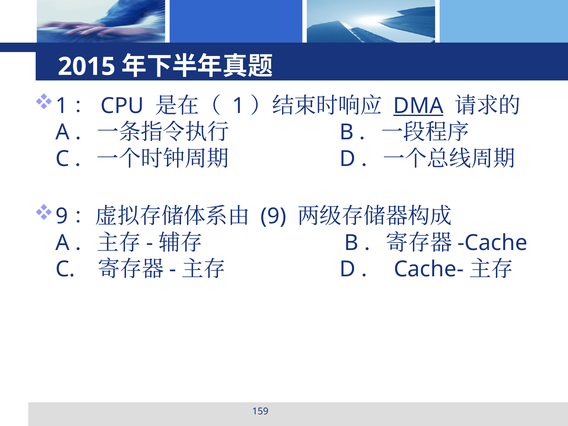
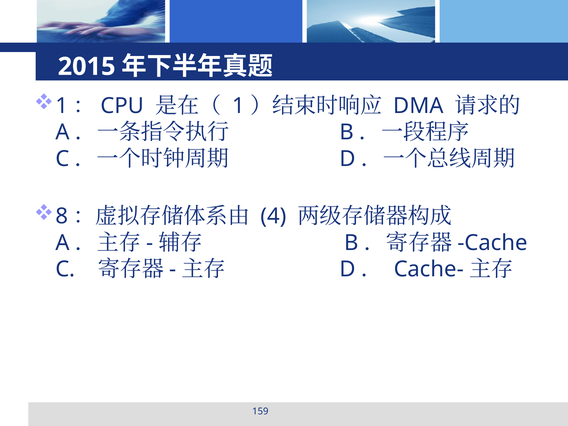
DMA underline: present -> none (418, 106)
9: 9 -> 8 (62, 216)
9: 9 -> 4 (274, 216)
